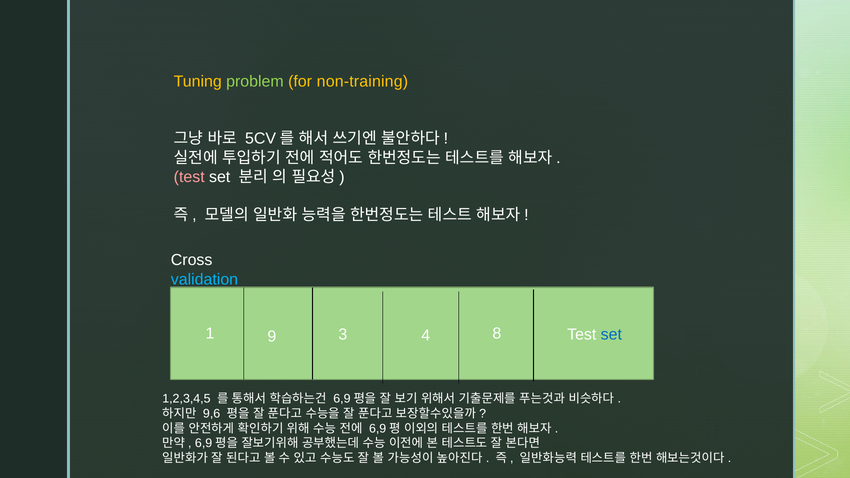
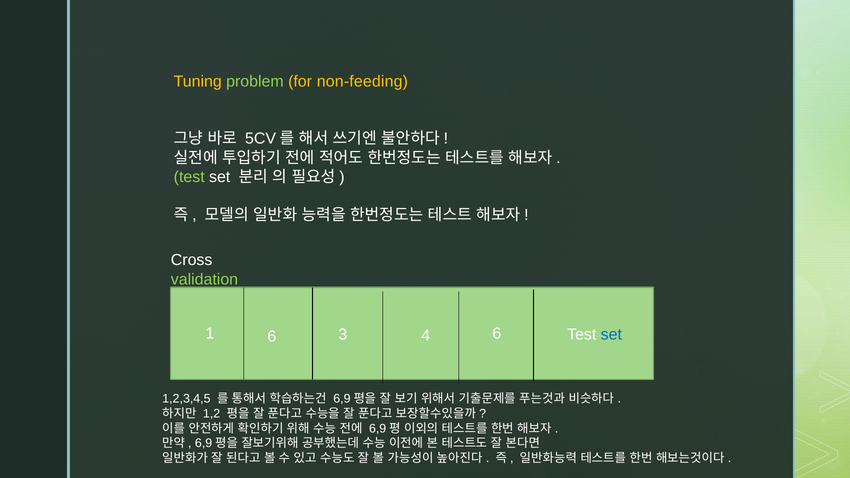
non-training: non-training -> non-feeding (362, 81)
test colour: pink -> light green (189, 177)
validation colour: light blue -> light green (204, 279)
1 9: 9 -> 6 (272, 336)
4 8: 8 -> 6 (497, 333)
9,6: 9,6 -> 1,2 (212, 414)
